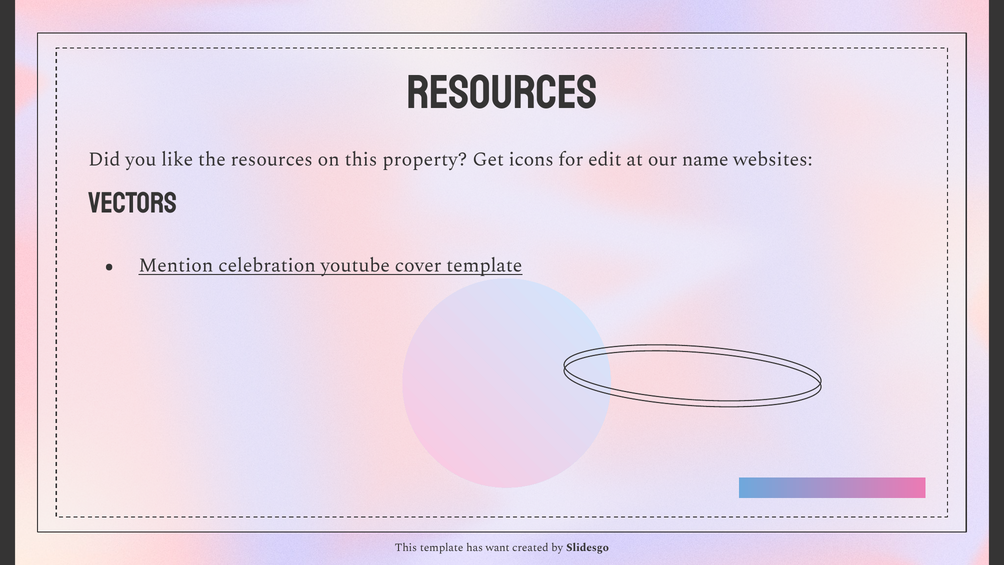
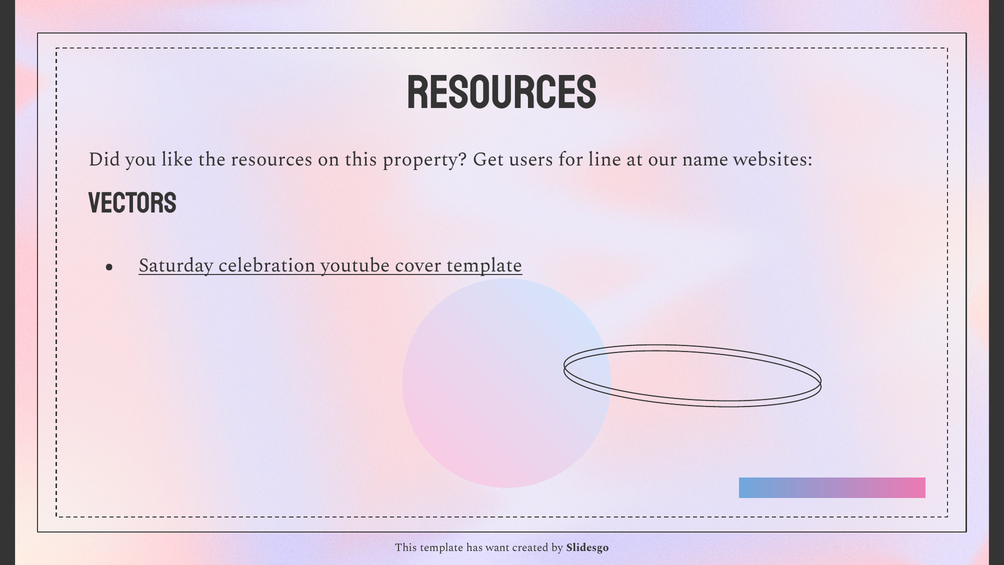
icons: icons -> users (531, 159)
edit: edit -> line (605, 159)
Mention: Mention -> Saturday (176, 265)
